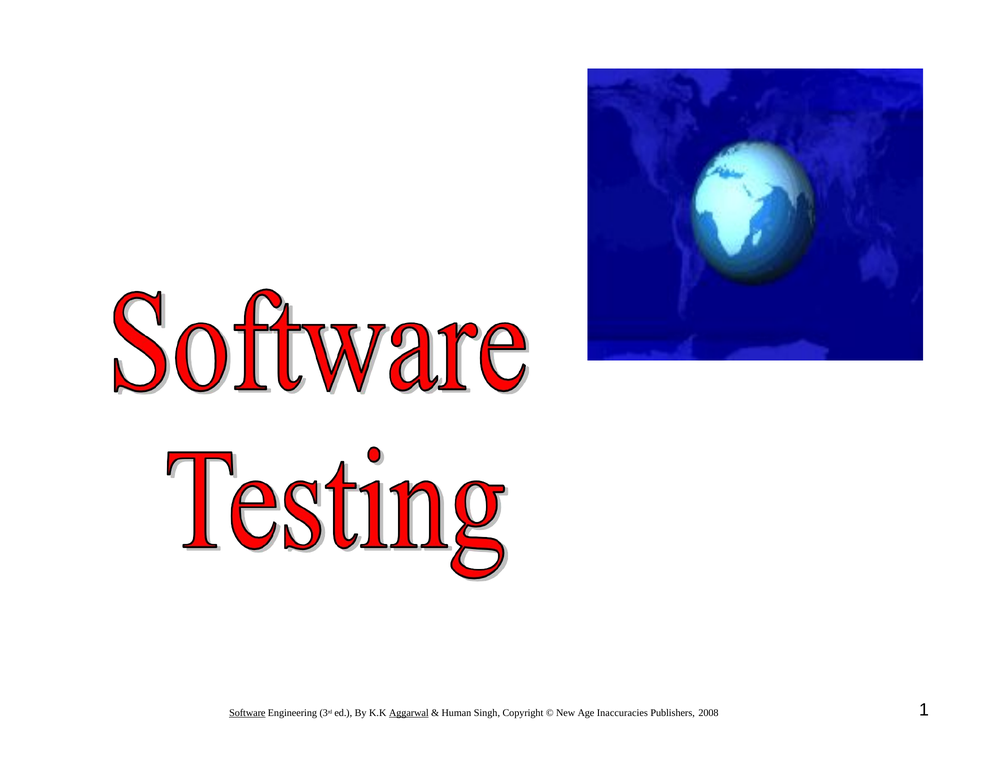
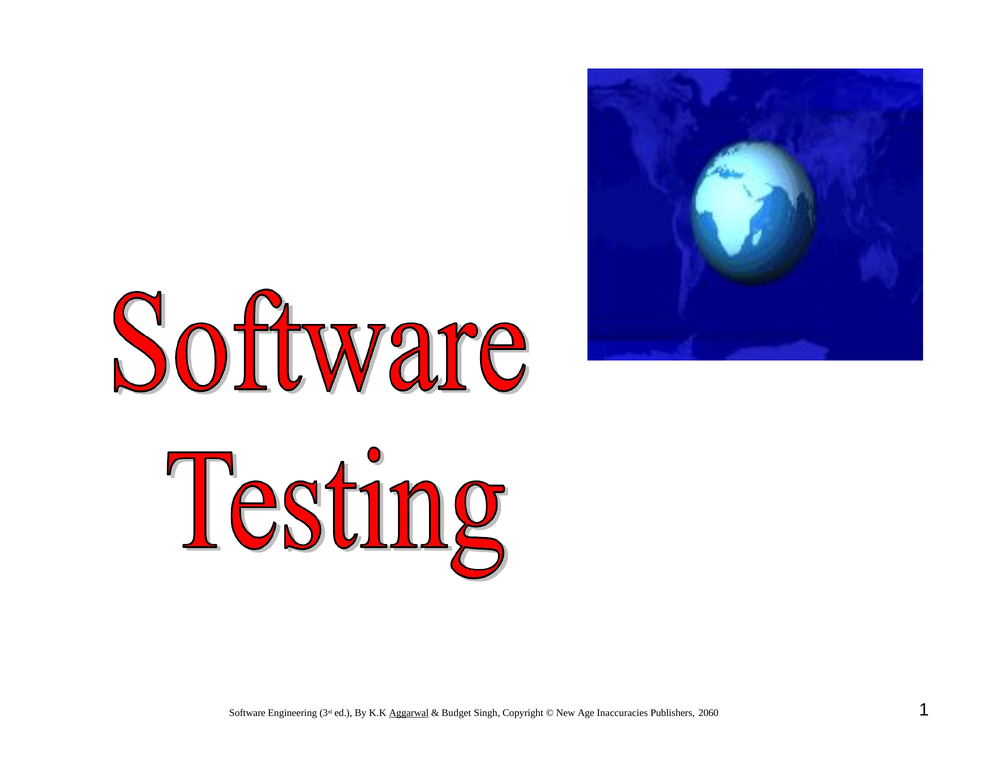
Software underline: present -> none (247, 713)
Human: Human -> Budget (456, 713)
2008: 2008 -> 2060 (708, 713)
